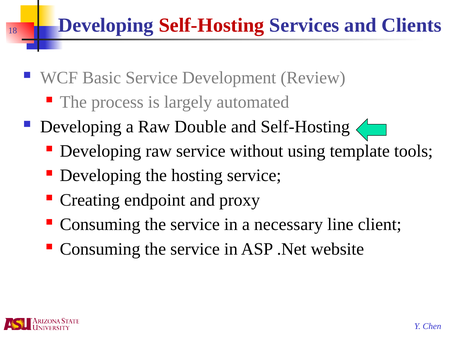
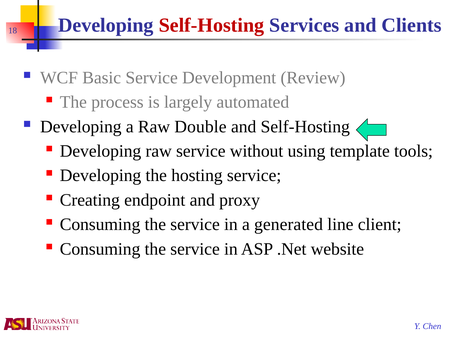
necessary: necessary -> generated (289, 225)
